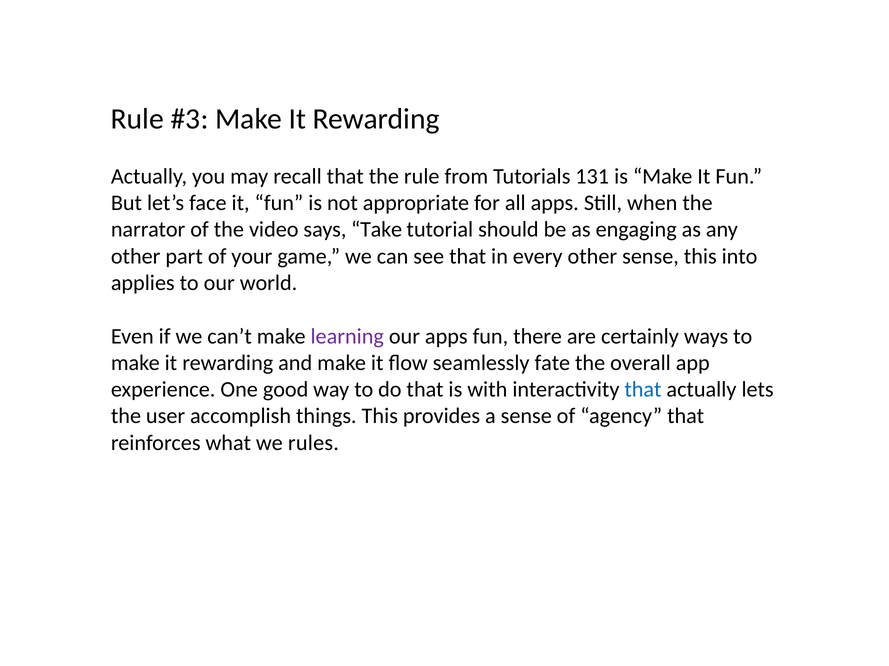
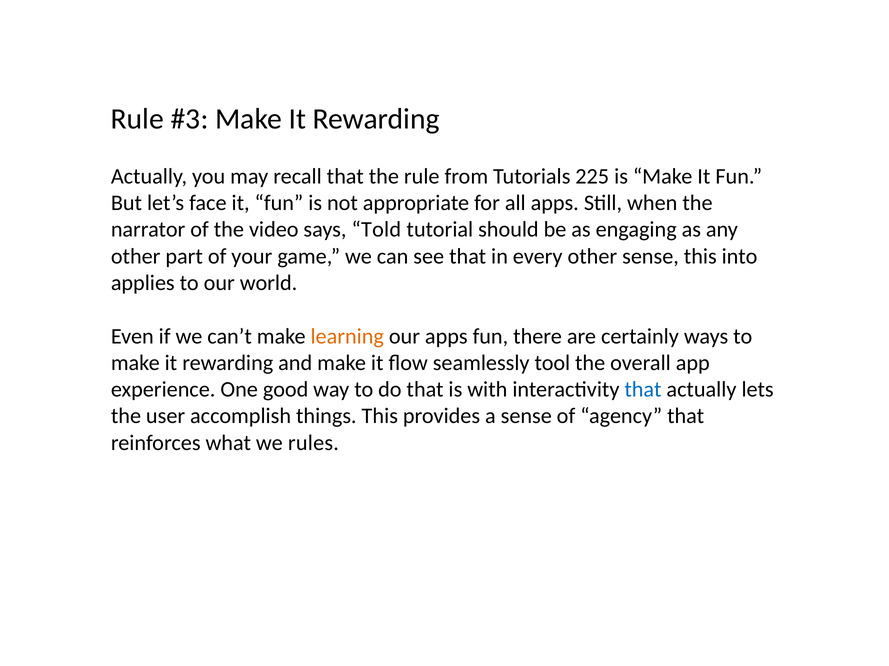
131: 131 -> 225 (592, 177)
Take: Take -> Told (376, 230)
learning colour: purple -> orange (347, 337)
fate: fate -> tool (552, 363)
